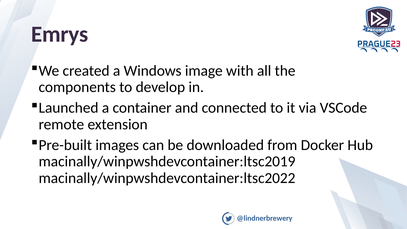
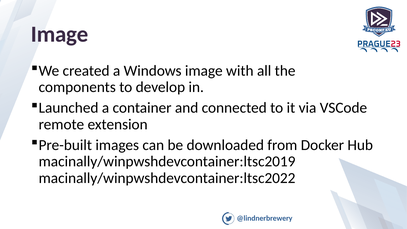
Emrys: Emrys -> Image (60, 34)
